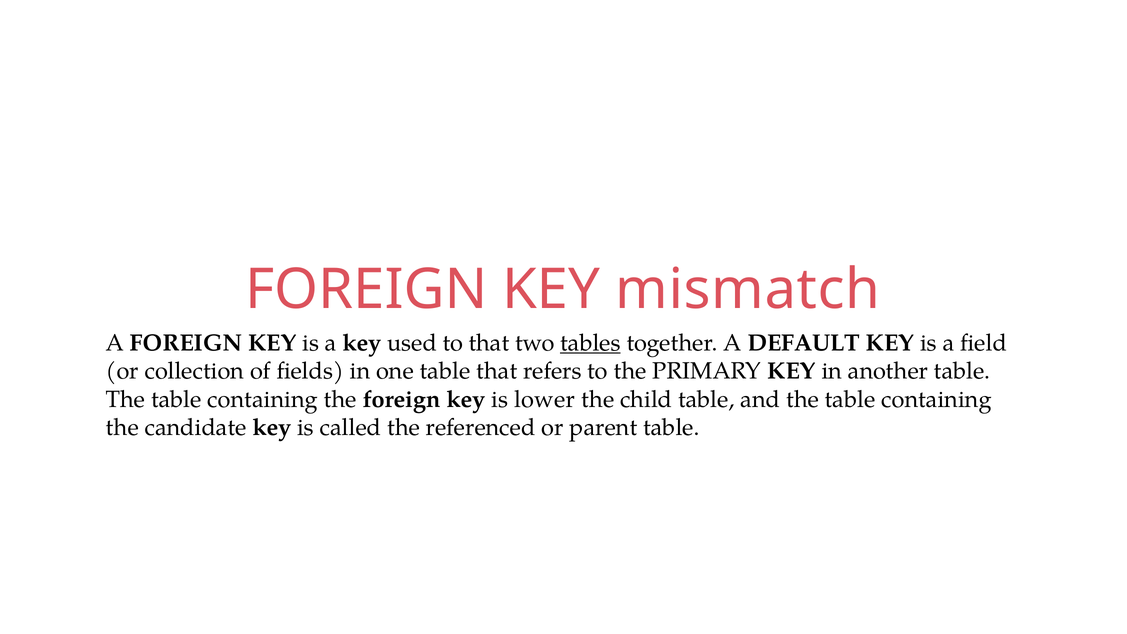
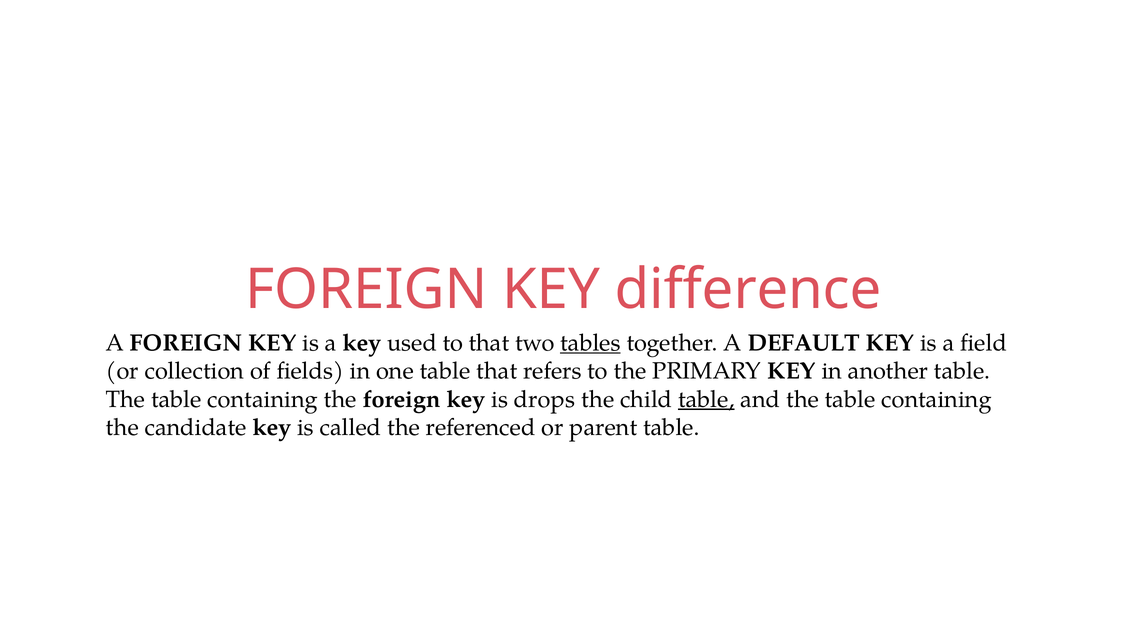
mismatch: mismatch -> difference (748, 290)
lower: lower -> drops (545, 399)
table underline: none -> present (706, 399)
